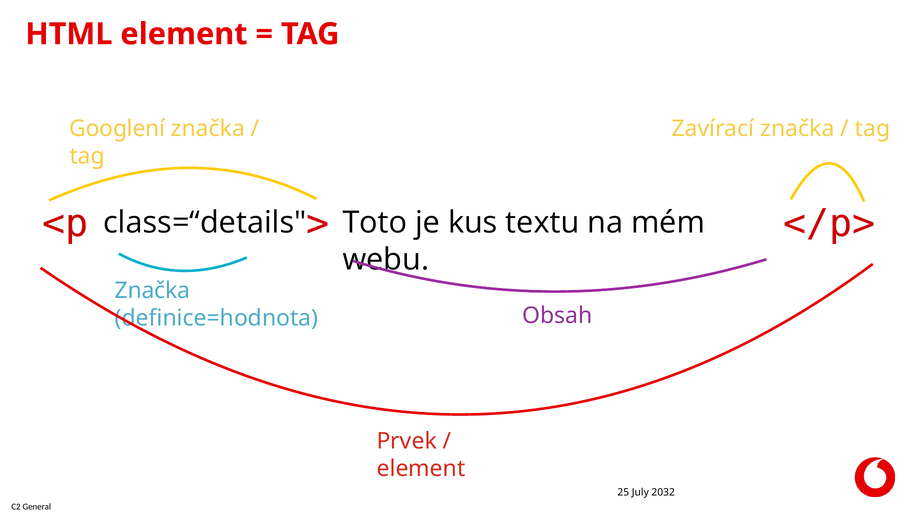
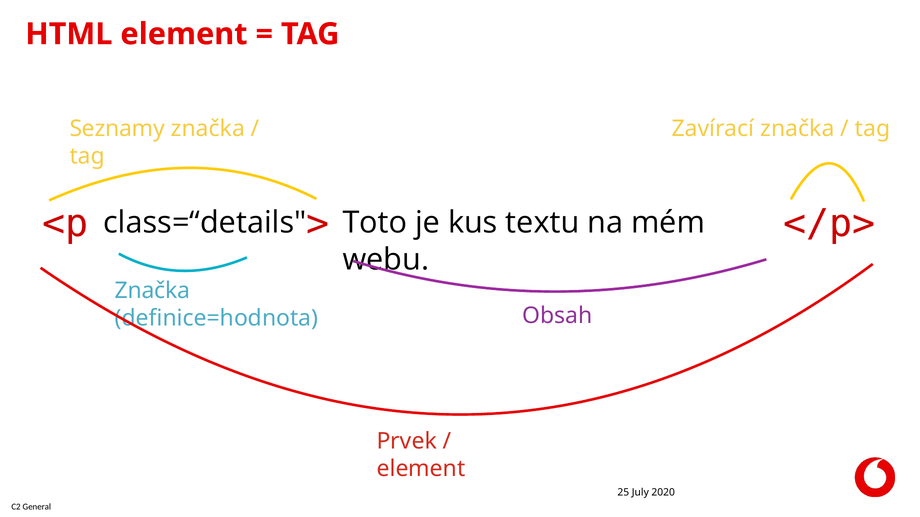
Googlení: Googlení -> Seznamy (117, 129)
2032: 2032 -> 2020 (663, 493)
